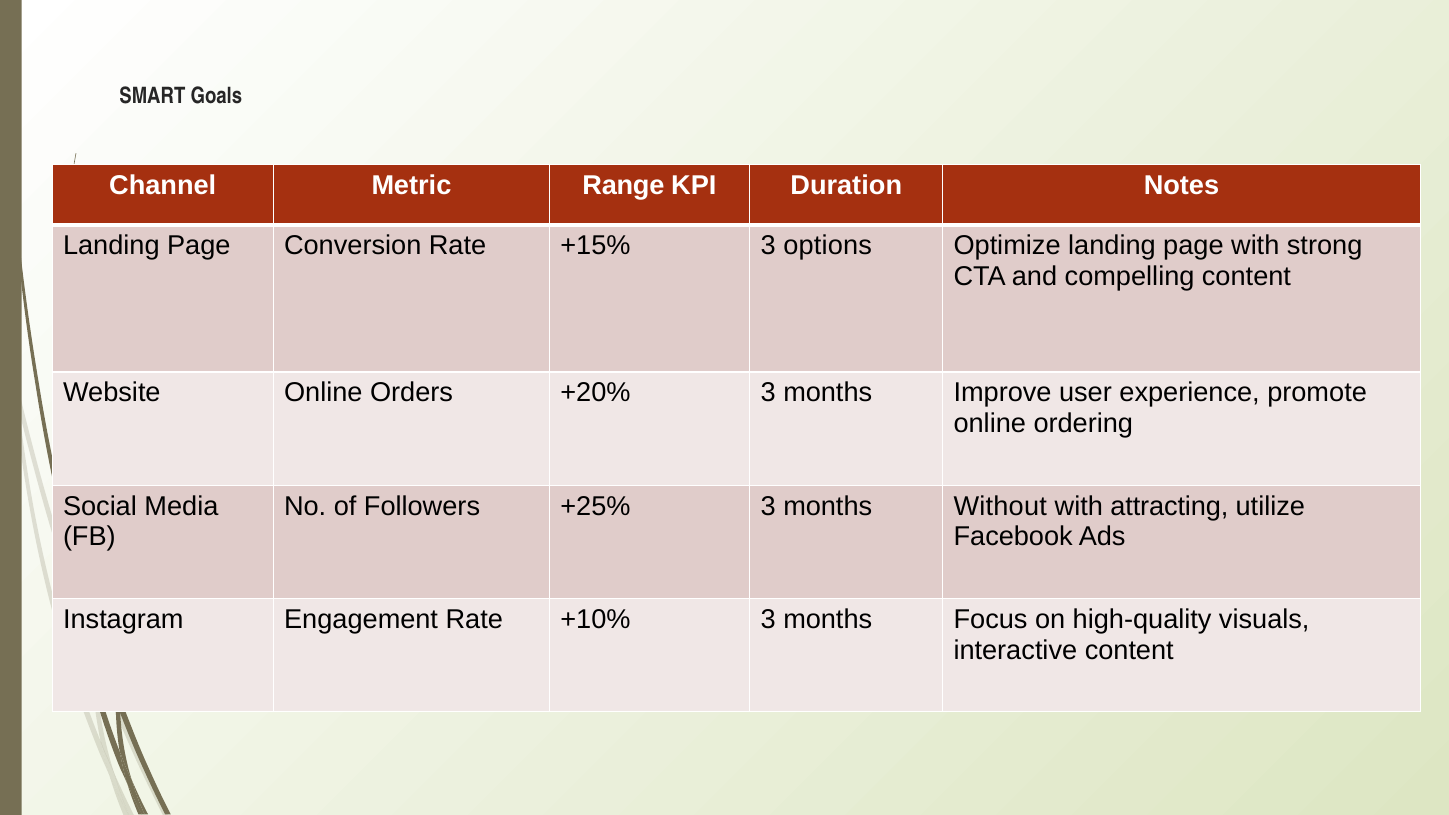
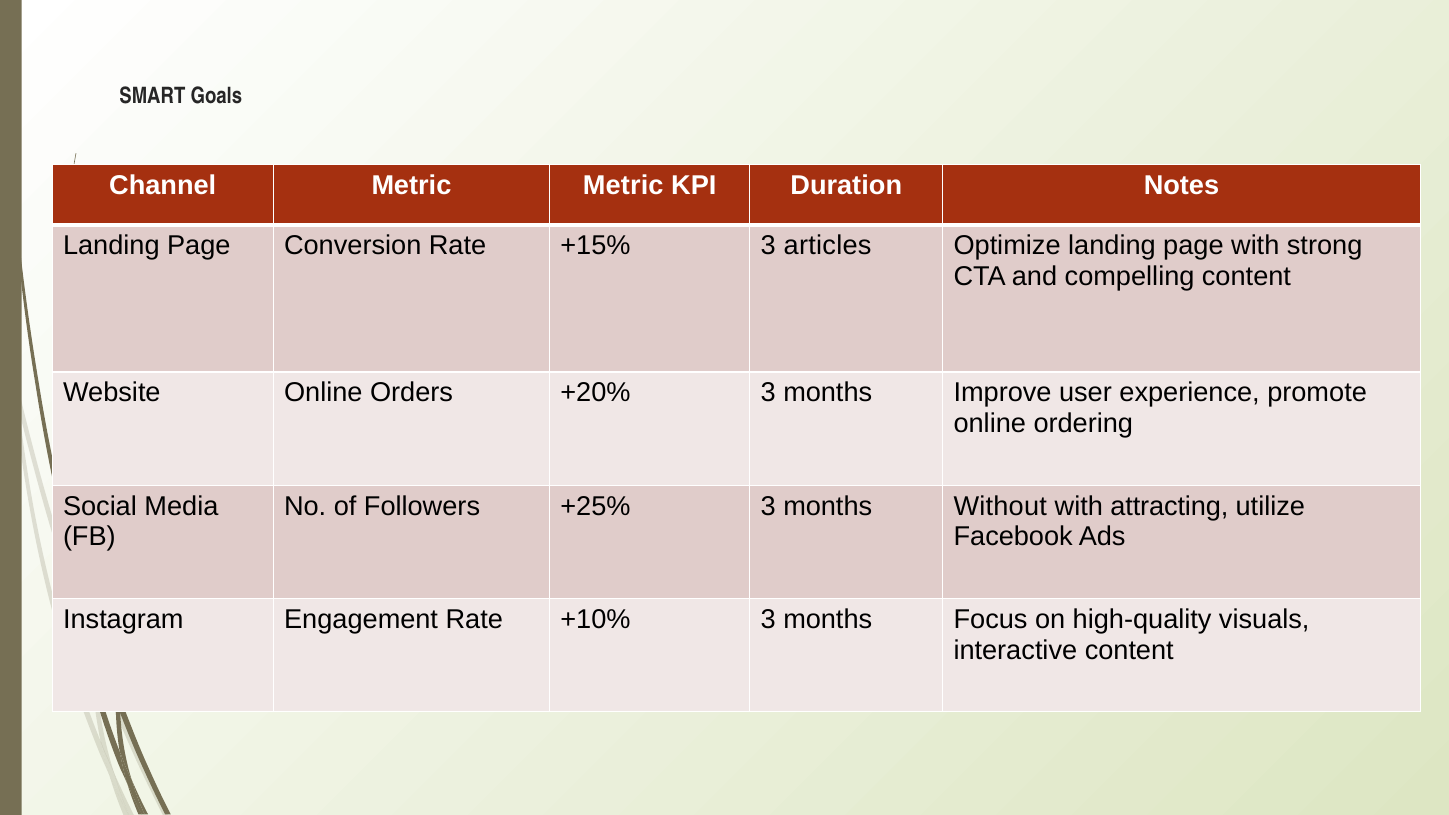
Metric Range: Range -> Metric (623, 185)
options: options -> articles (828, 246)
